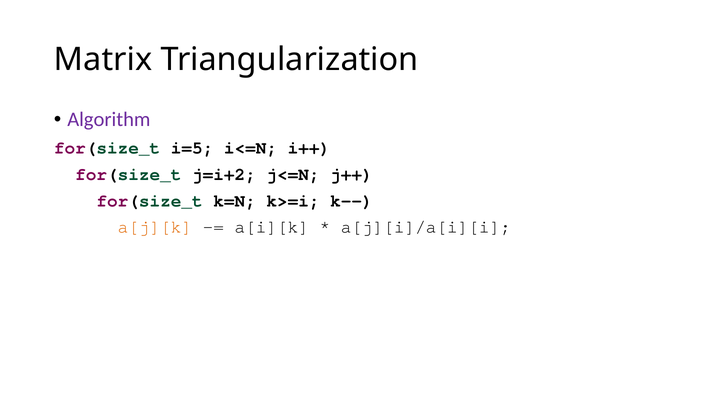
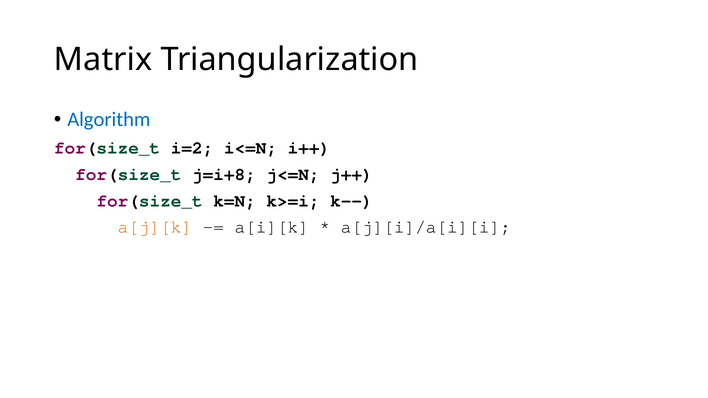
Algorithm colour: purple -> blue (109, 120)
i=5: i=5 -> i=2 (192, 148)
j=i+2: j=i+2 -> j=i+8 (224, 174)
